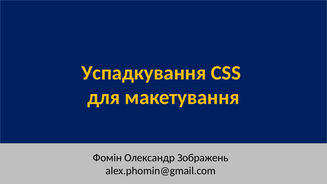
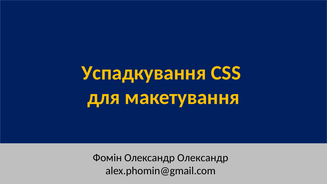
Олександр Зображень: Зображень -> Олександр (203, 158)
